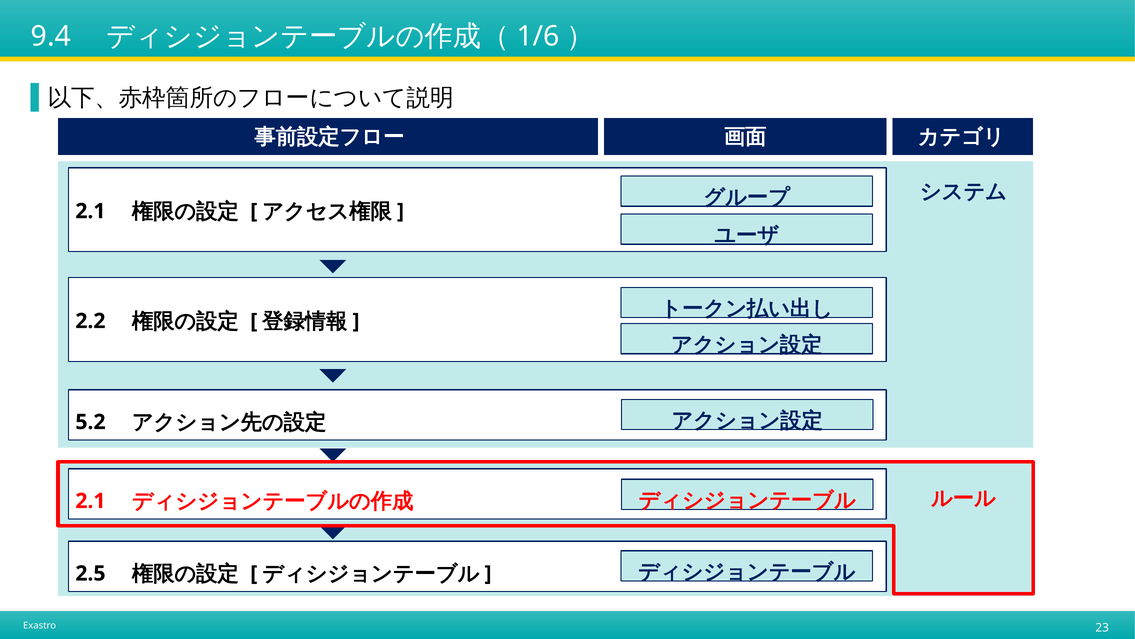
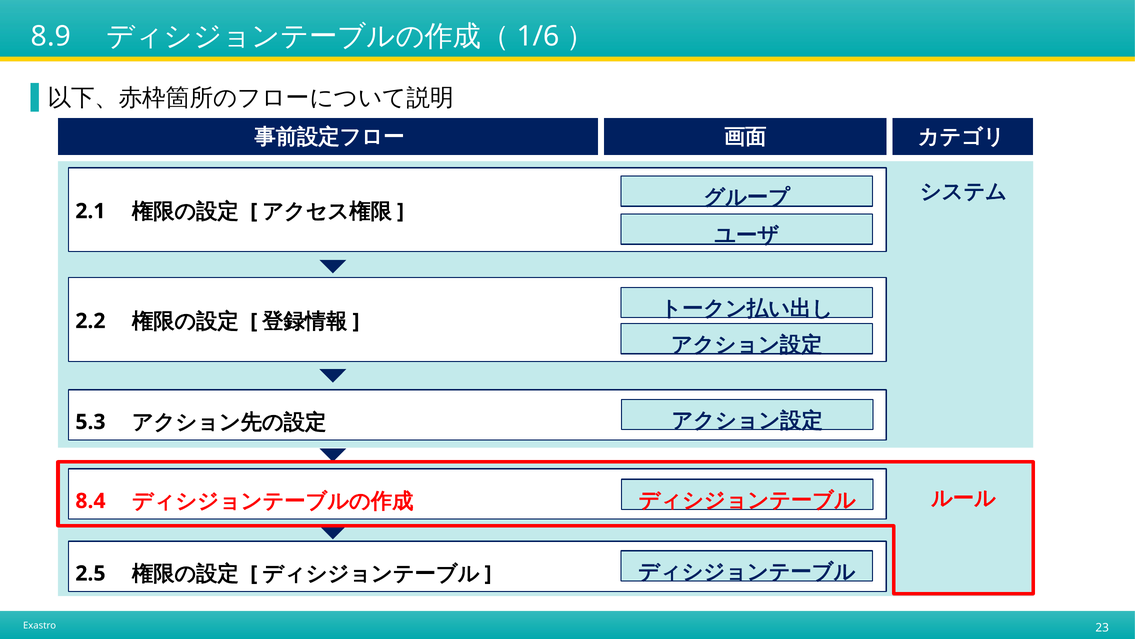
9.4: 9.4 -> 8.9 (51, 36)
5.2: 5.2 -> 5.3 (90, 422)
2.1: 2.1 -> 8.4 (90, 501)
